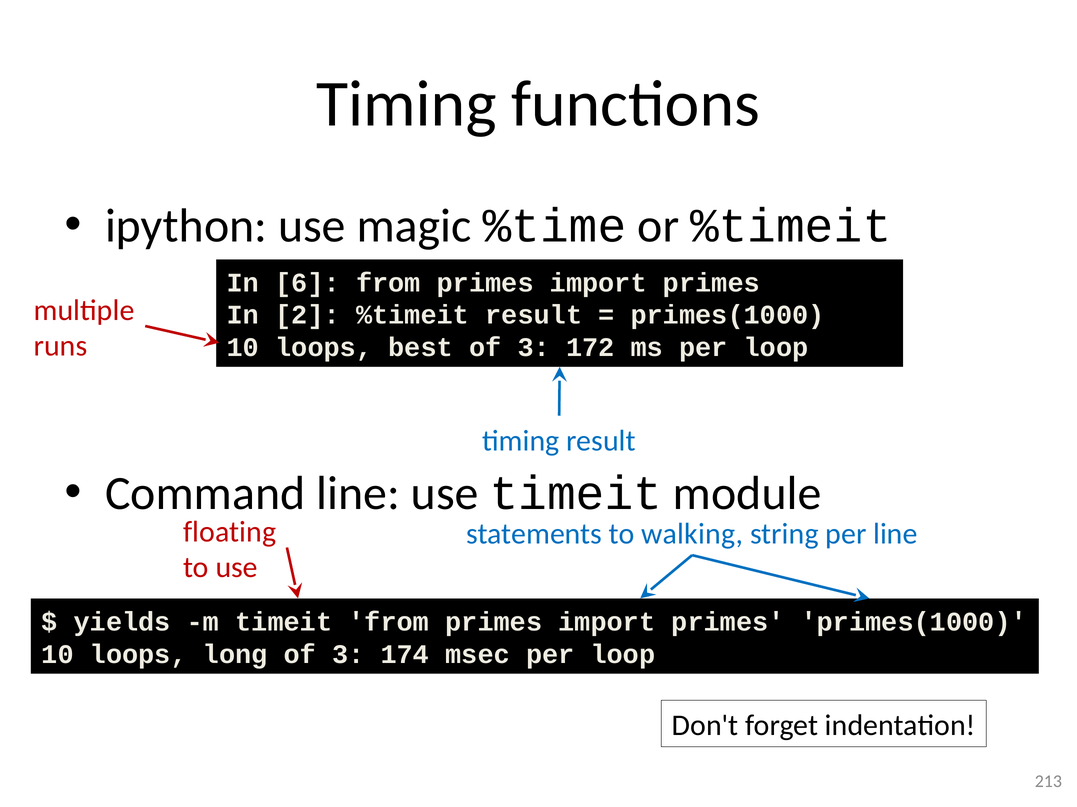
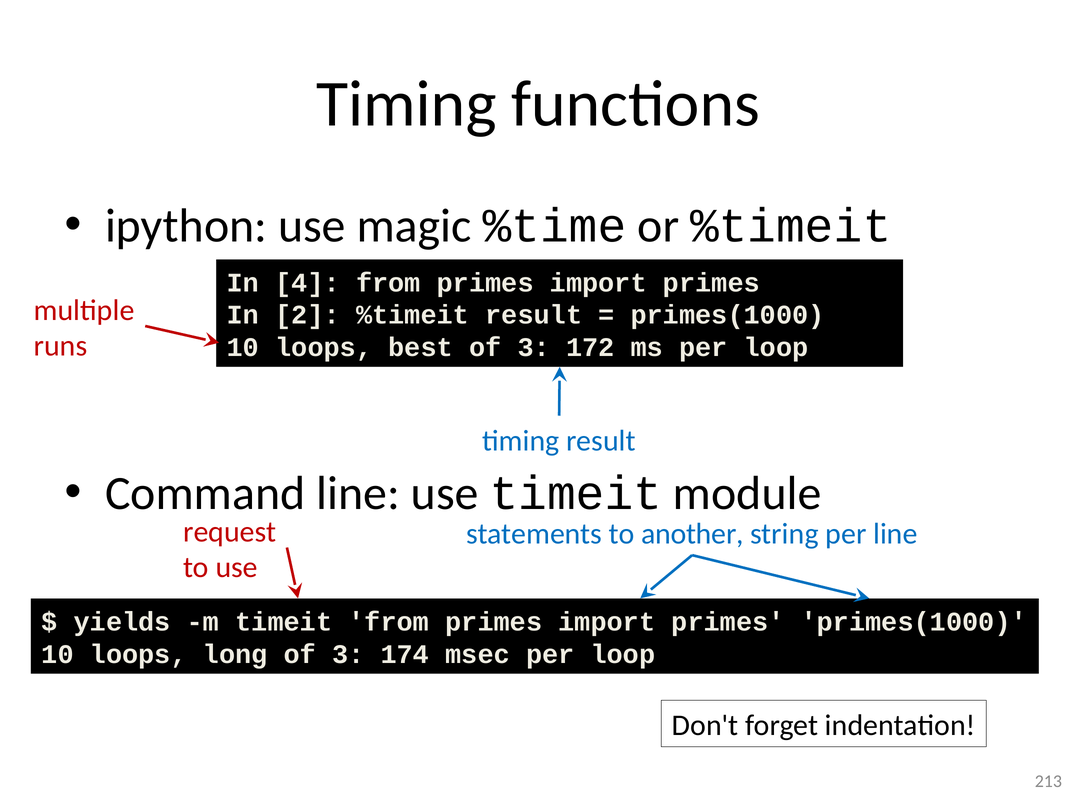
6: 6 -> 4 (308, 283)
floating: floating -> request (230, 532)
walking: walking -> another (692, 535)
